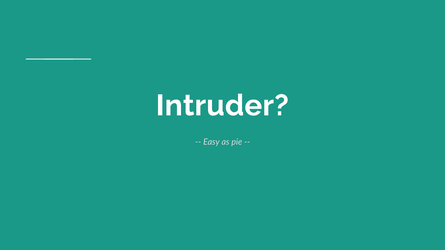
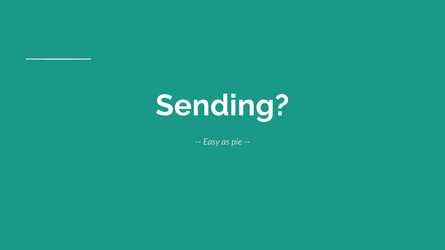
Intruder: Intruder -> Sending (222, 106)
